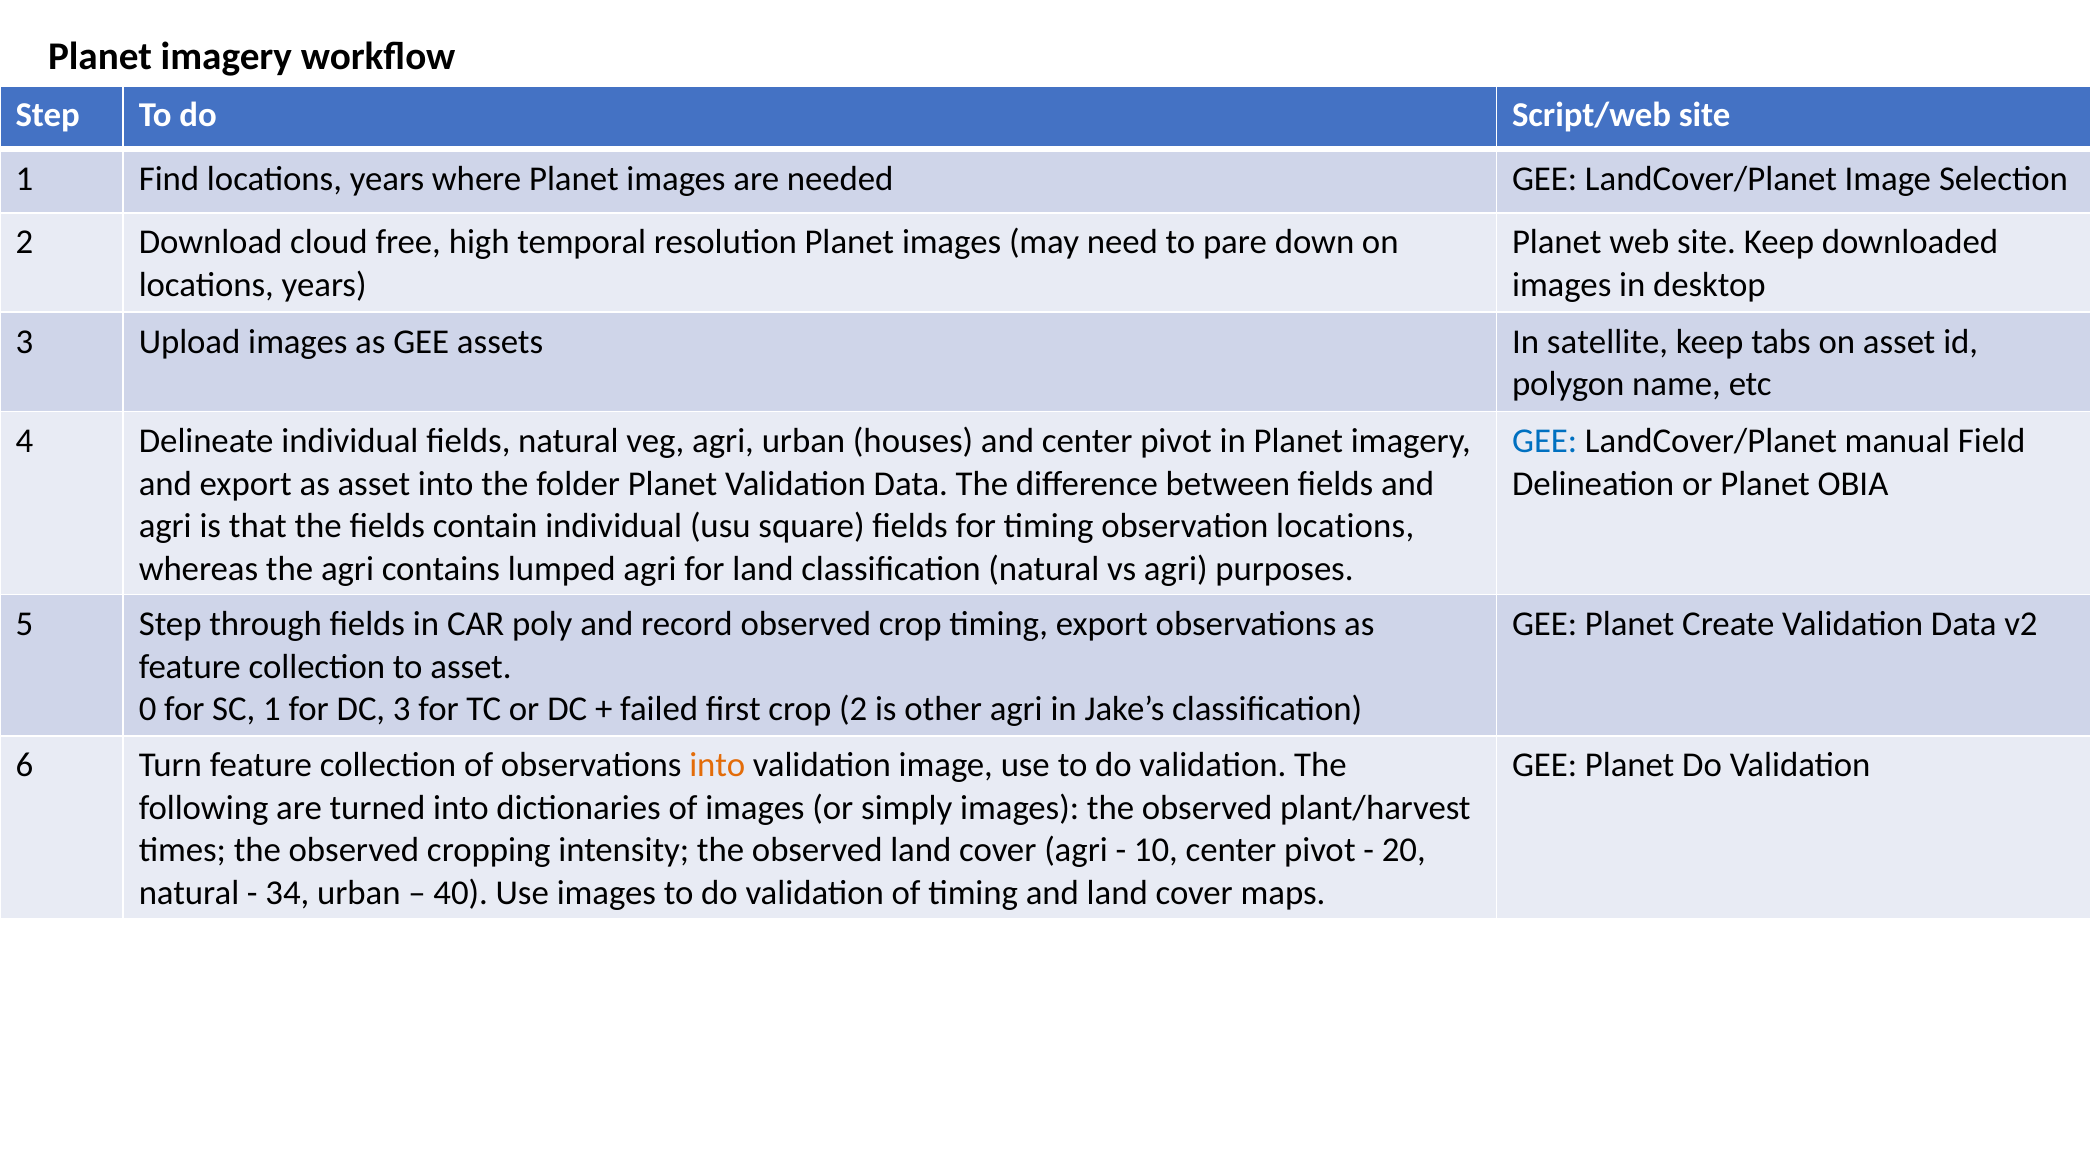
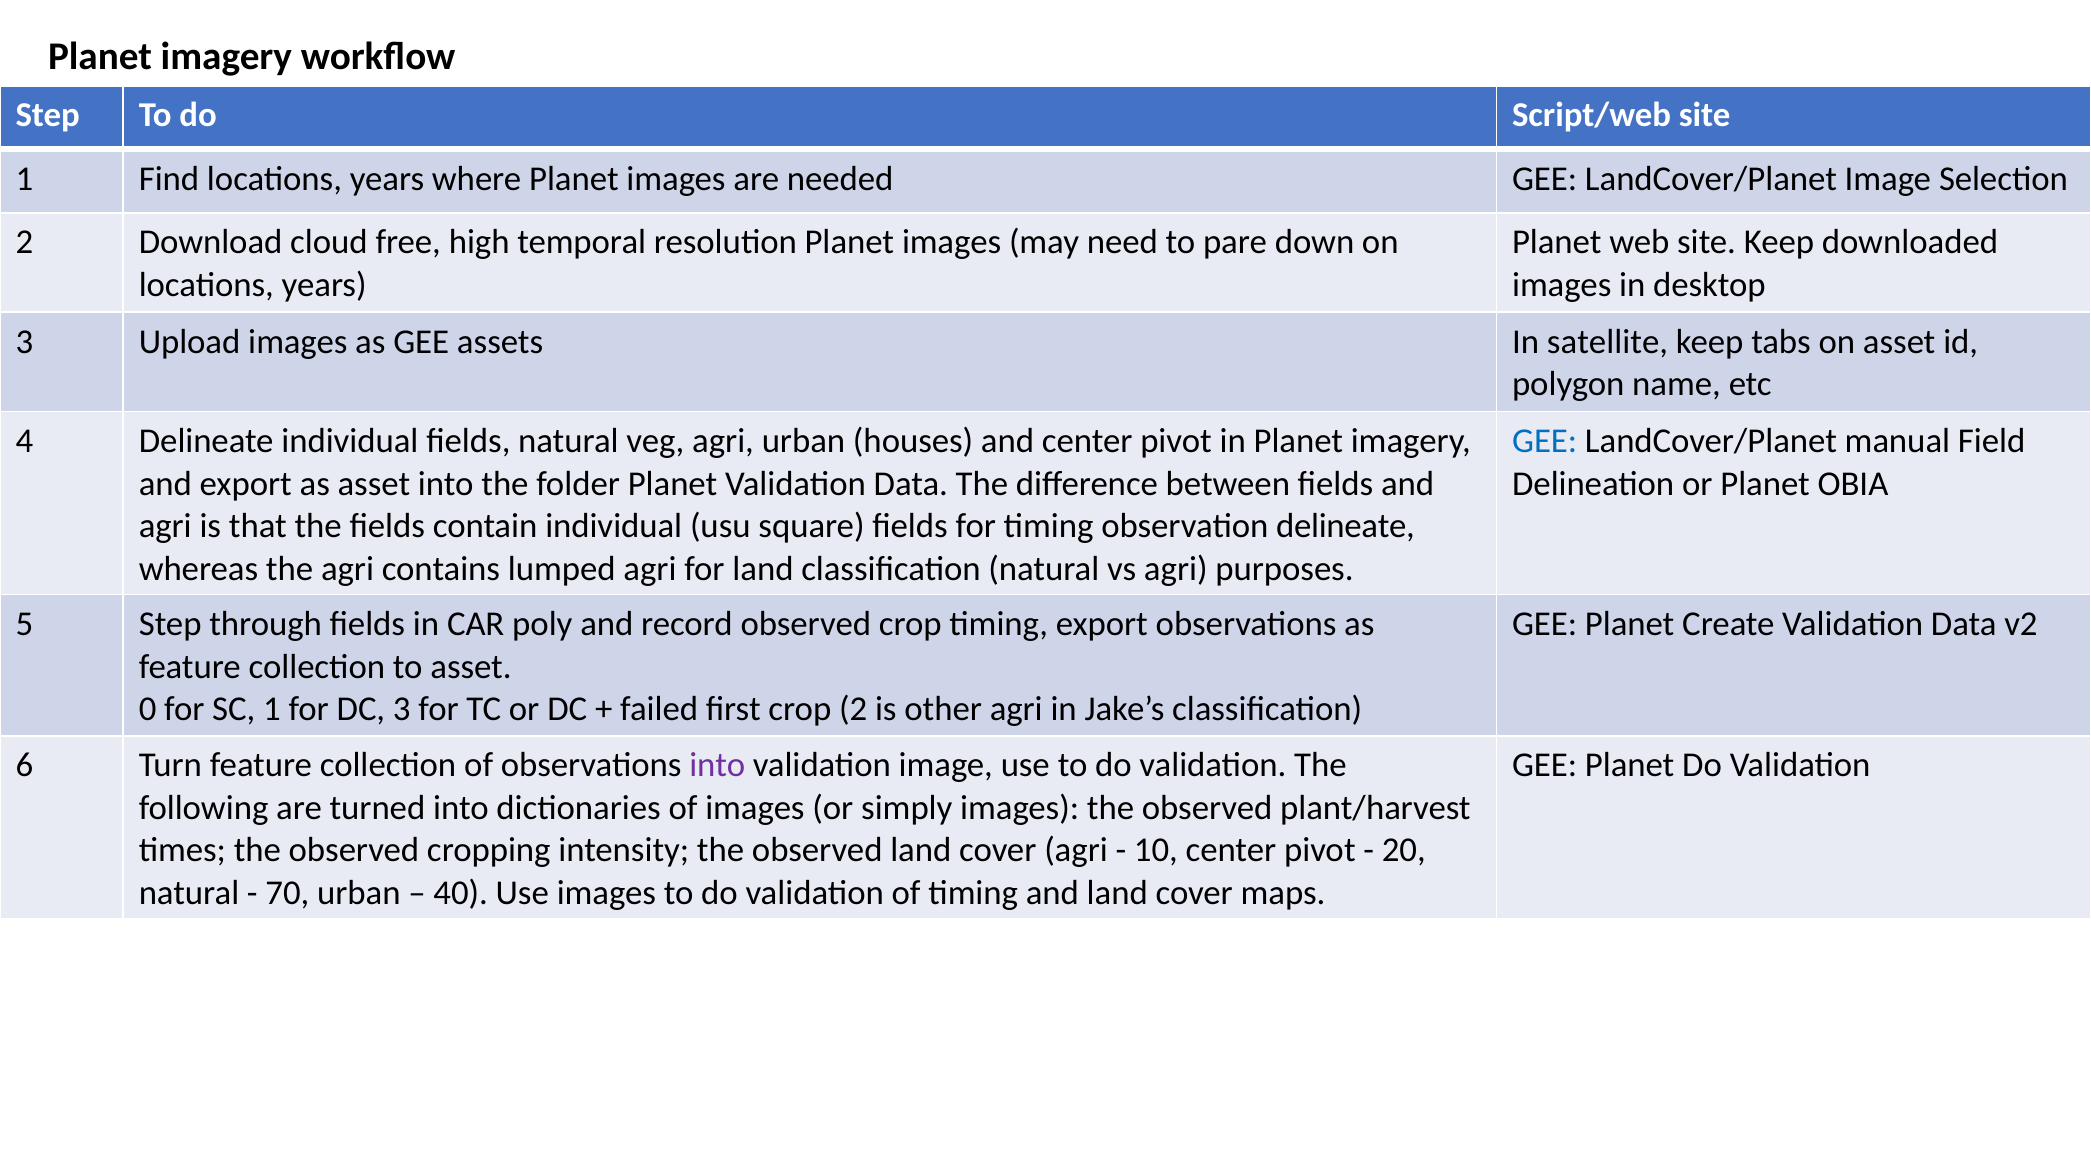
observation locations: locations -> delineate (1345, 526)
into colour: orange -> purple (717, 765)
34: 34 -> 70 (287, 893)
